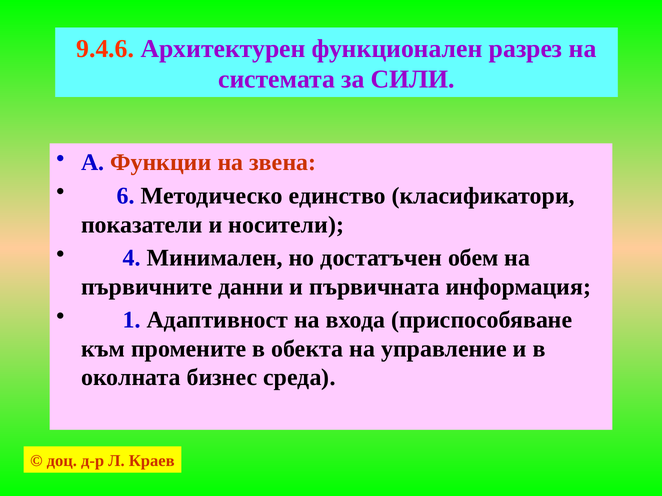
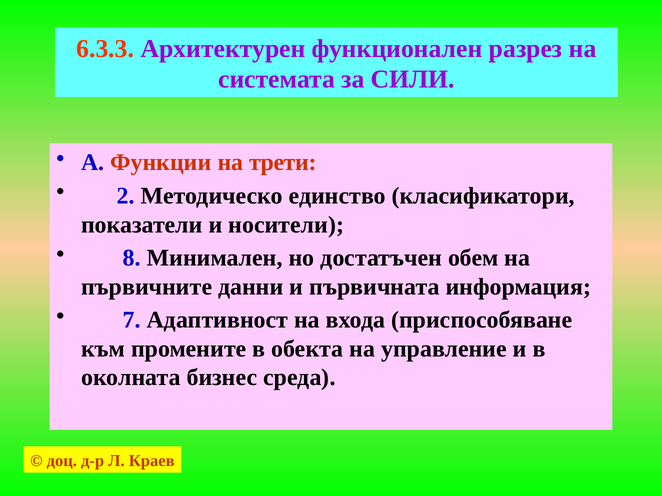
9.4.6: 9.4.6 -> 6.3.3 (105, 49)
звена: звена -> трети (283, 163)
6: 6 -> 2 (126, 196)
4: 4 -> 8 (132, 258)
1: 1 -> 7 (132, 320)
